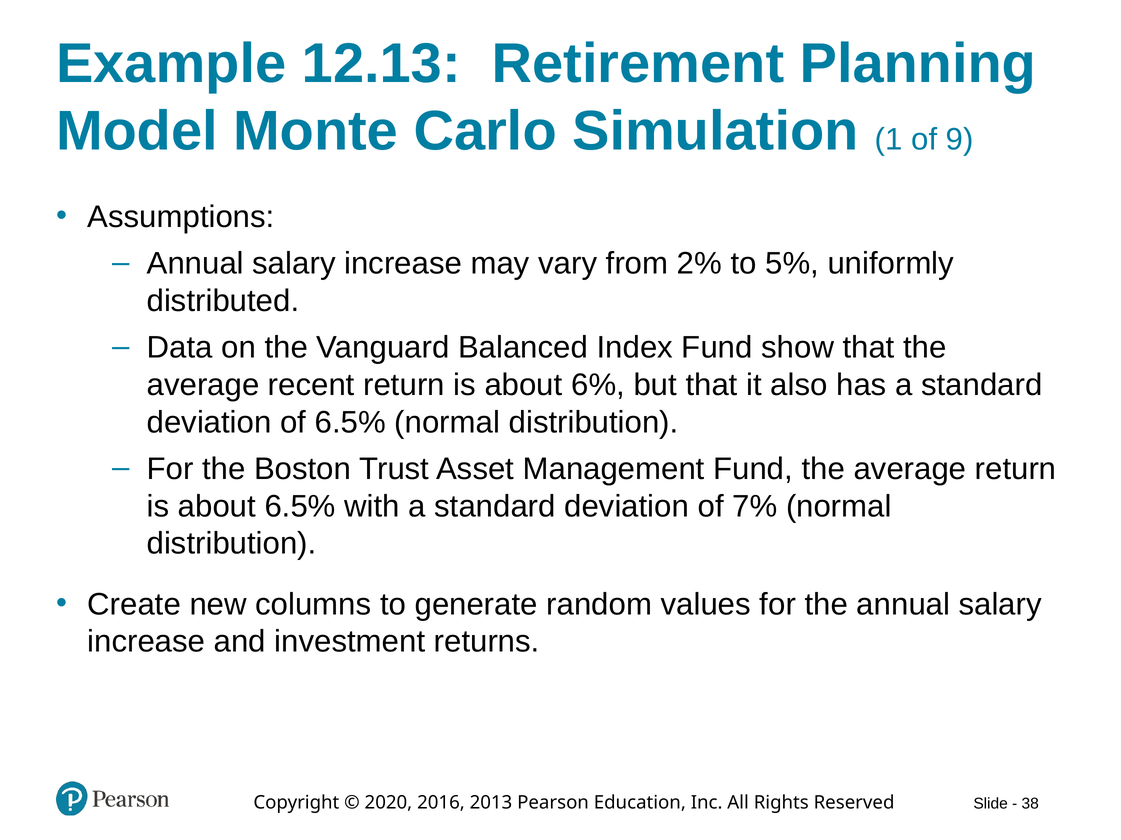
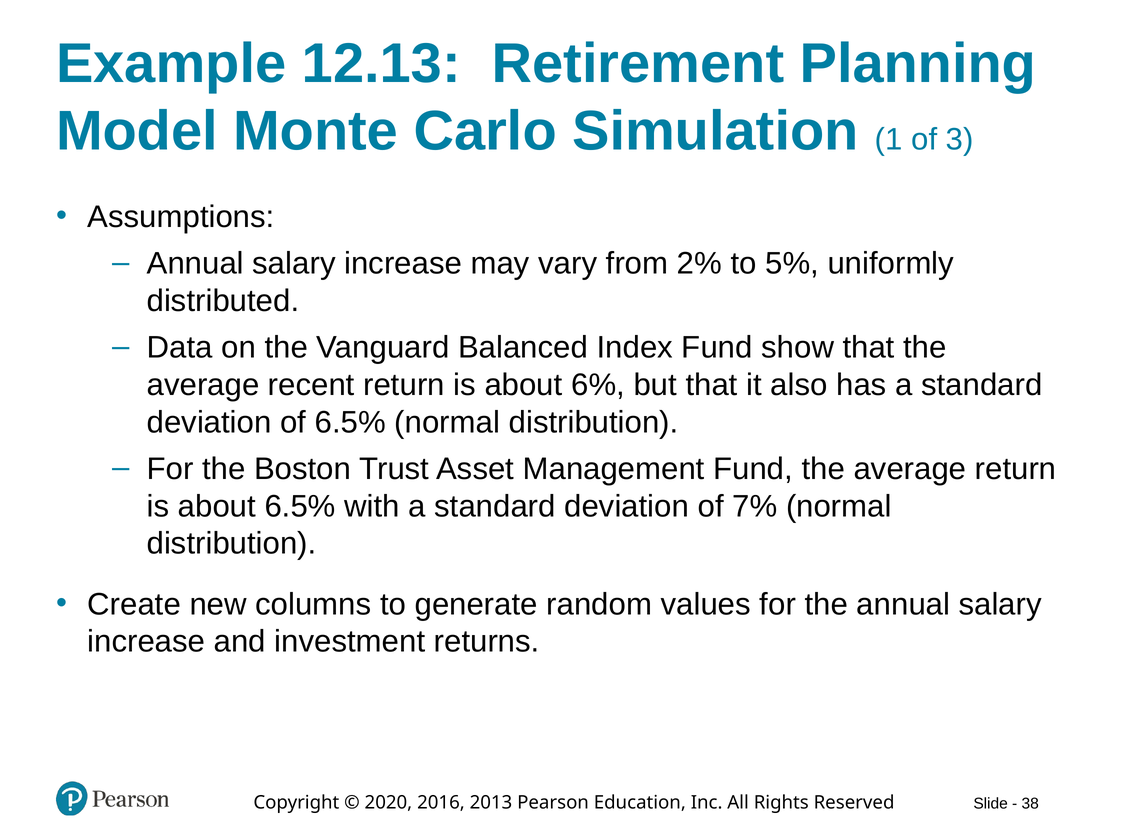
9: 9 -> 3 (960, 139)
